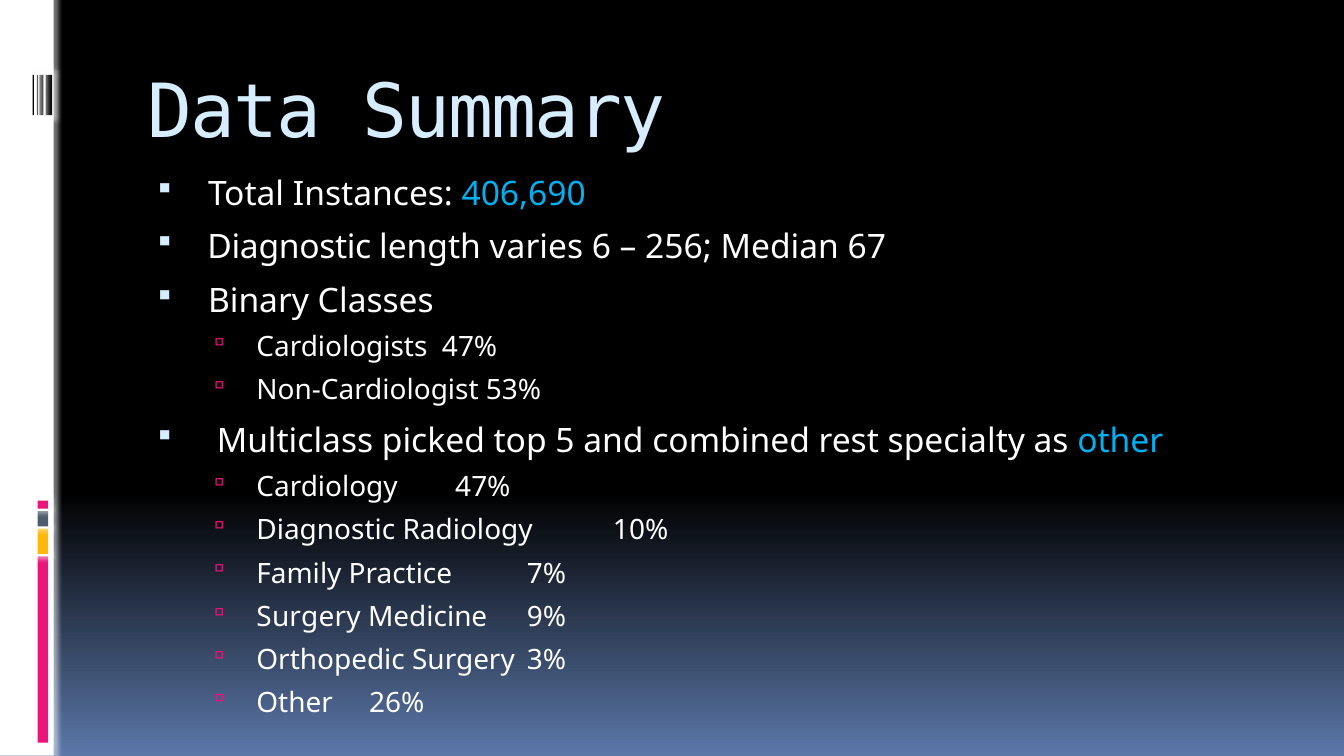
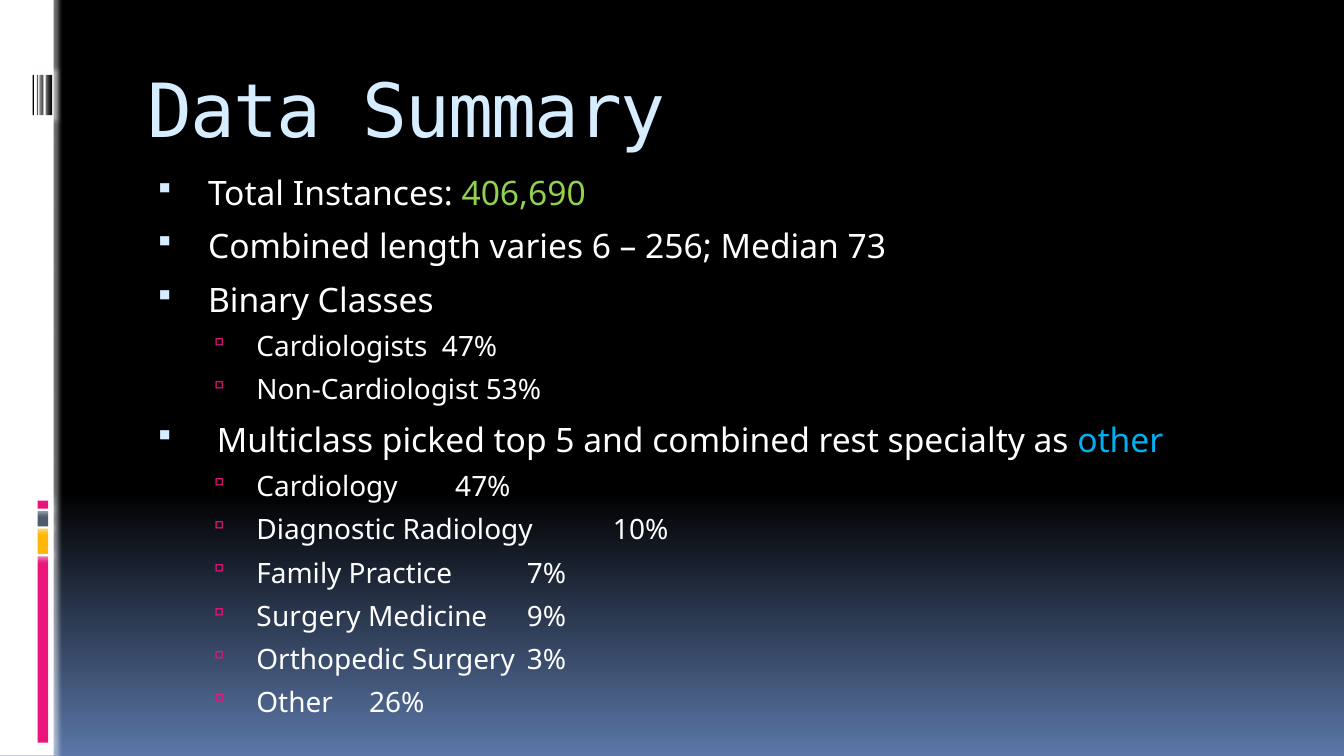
406,690 colour: light blue -> light green (524, 194)
Diagnostic: Diagnostic -> Combined (289, 248)
67: 67 -> 73 (867, 248)
